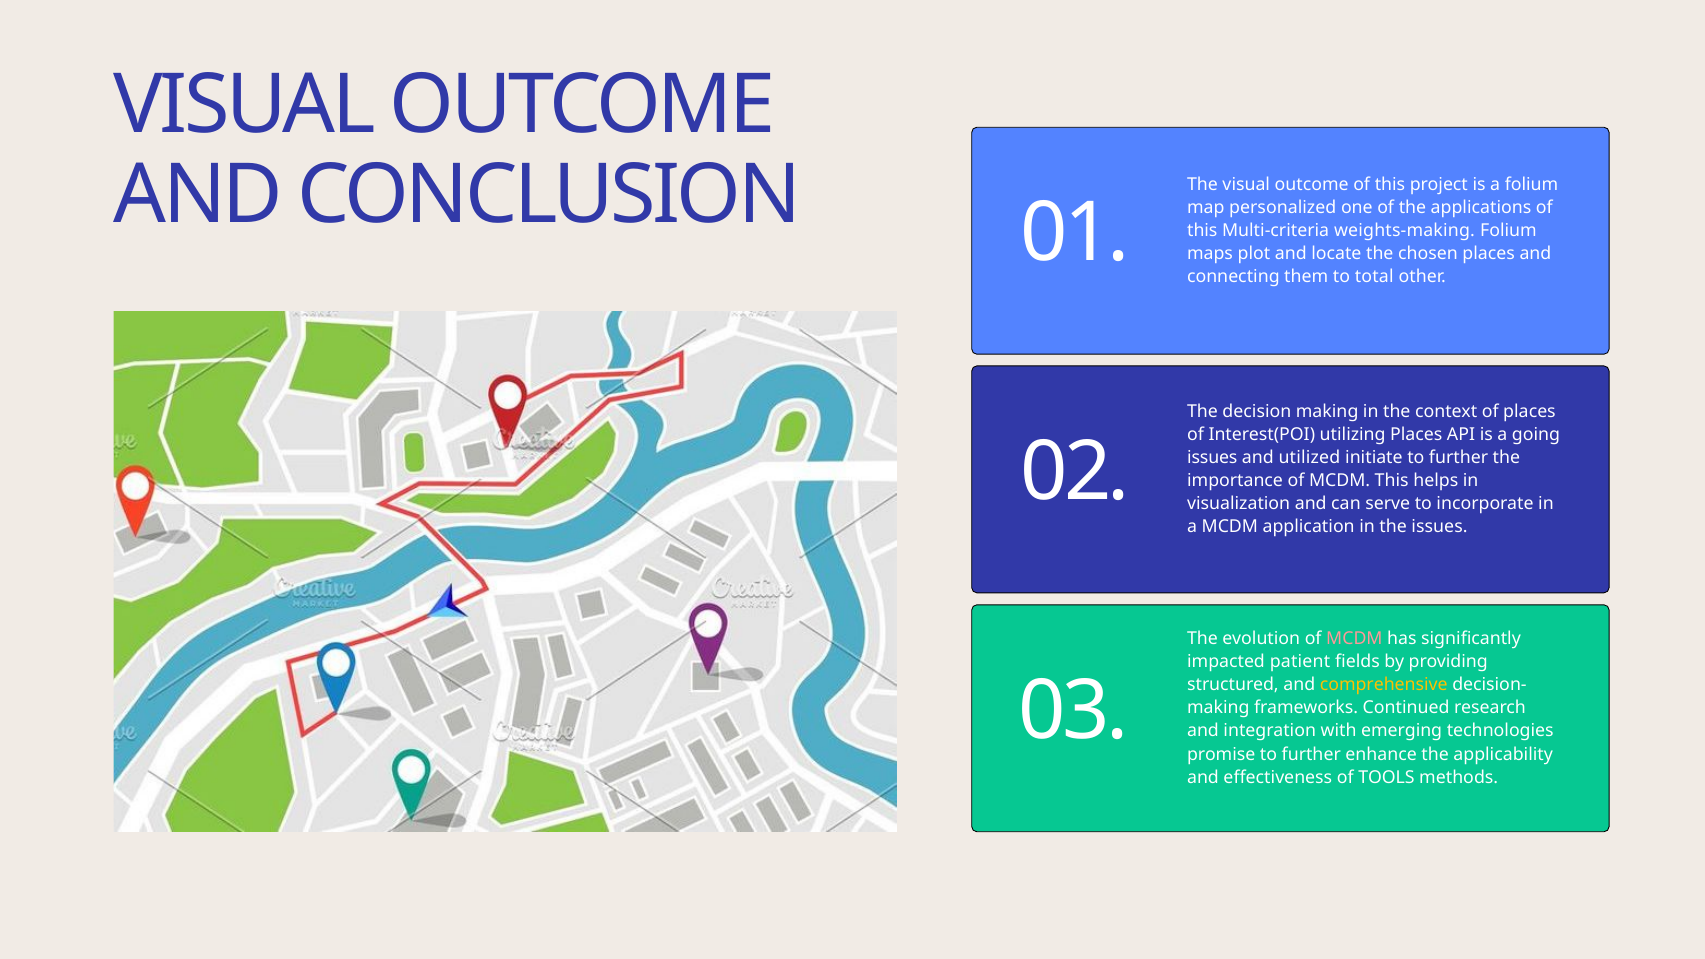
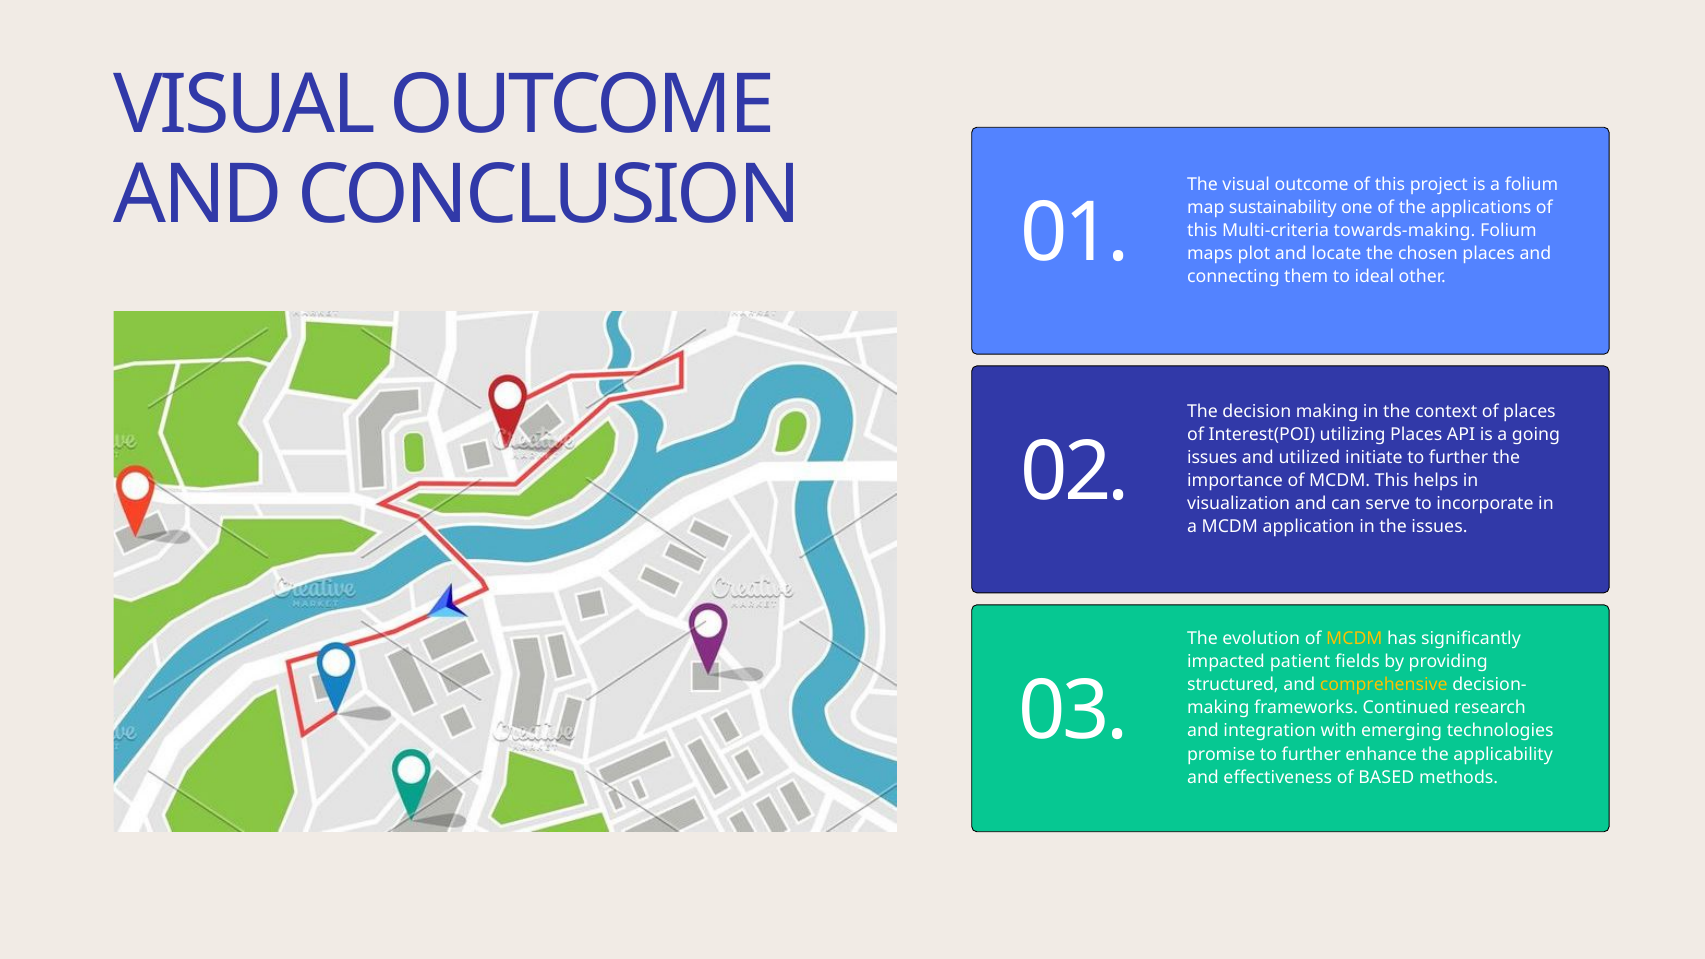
personalized: personalized -> sustainability (1283, 207)
weights-making: weights-making -> towards-making (1405, 230)
total: total -> ideal (1374, 277)
MCDM colour: pink -> yellow (1354, 639)
TOOLS: TOOLS -> BASED (1386, 777)
